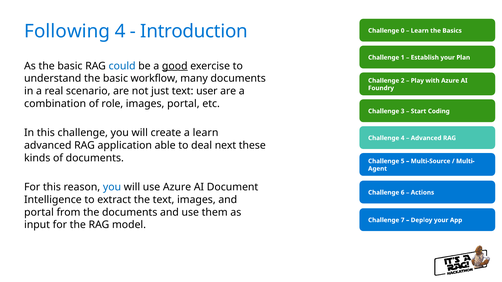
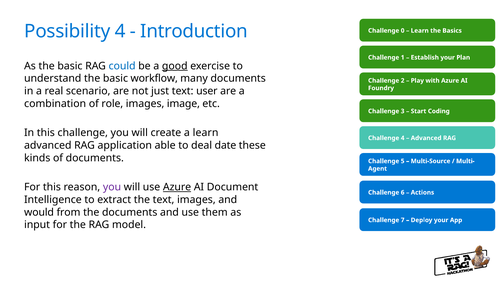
Following: Following -> Possibility (67, 31)
images portal: portal -> image (183, 104)
next: next -> date (225, 146)
you colour: blue -> purple (112, 187)
Azure underline: none -> present (177, 187)
portal: portal -> would (39, 213)
